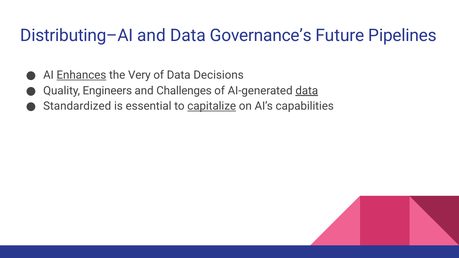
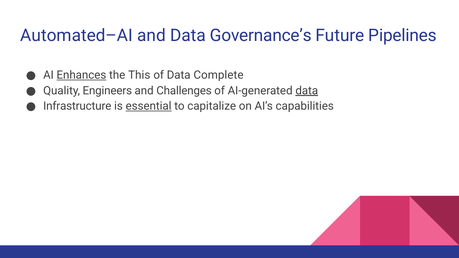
Distributing–AI: Distributing–AI -> Automated–AI (77, 35)
Very: Very -> This (139, 75)
Decisions: Decisions -> Complete (219, 75)
Standardized: Standardized -> Infrastructure (77, 106)
essential underline: none -> present (149, 106)
capitalize underline: present -> none (212, 106)
